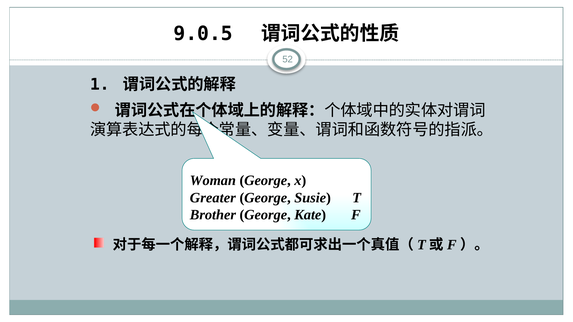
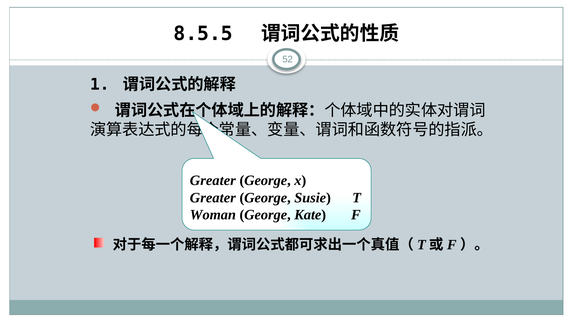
9.0.5: 9.0.5 -> 8.5.5 (203, 34)
Woman: Woman -> Greater (213, 181)
Brother: Brother -> Woman (213, 215)
